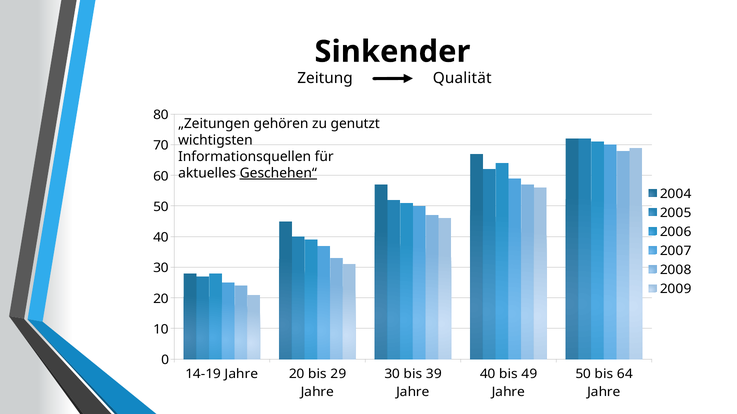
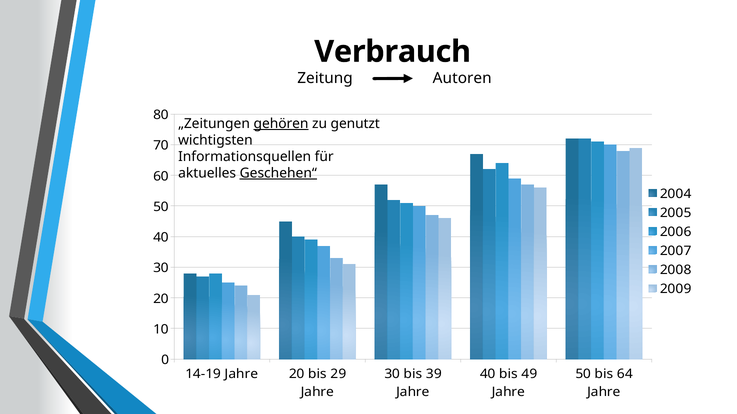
Sinkender: Sinkender -> Verbrauch (393, 52)
Qualität: Qualität -> Autoren (462, 78)
gehören underline: none -> present (281, 124)
